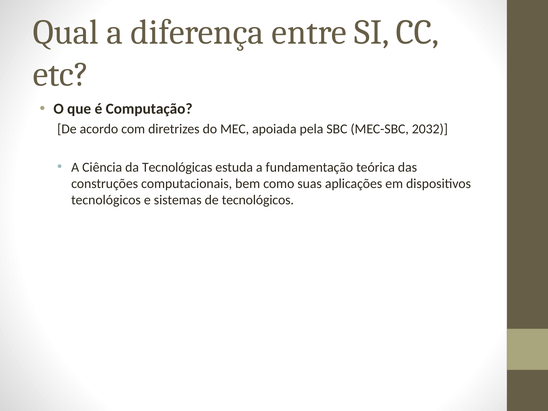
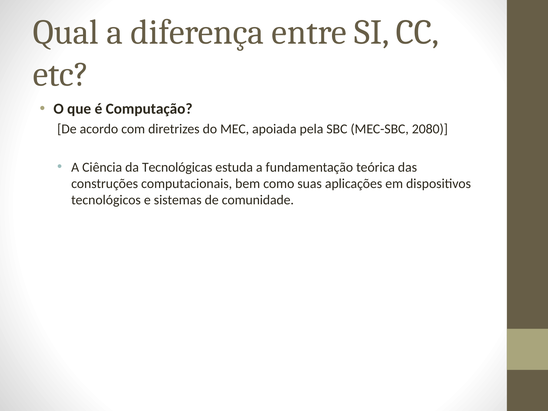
2032: 2032 -> 2080 (430, 129)
de tecnológicos: tecnológicos -> comunidade (258, 200)
